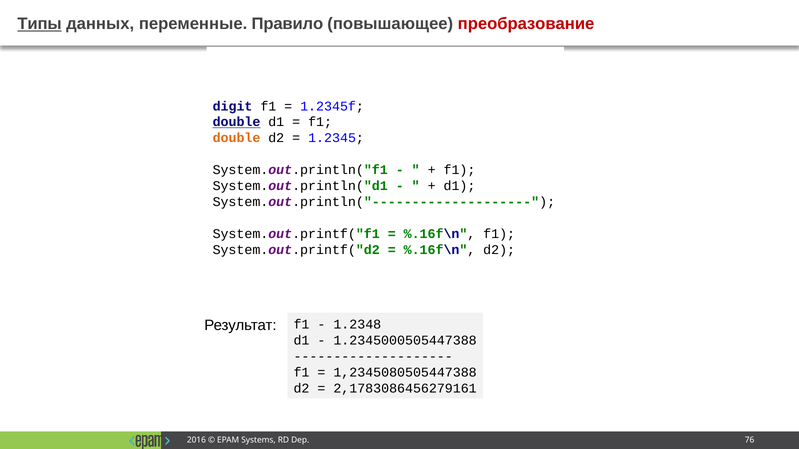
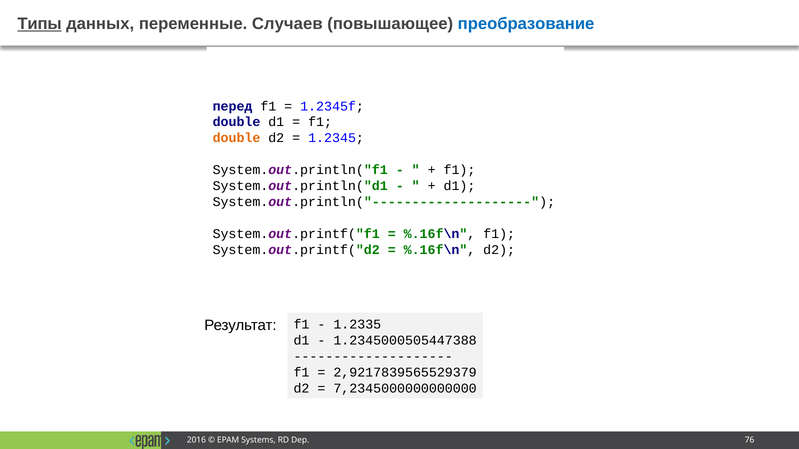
Правило: Правило -> Случаев (287, 24)
преобразование colour: red -> blue (526, 24)
digit: digit -> перед (233, 106)
double underline: present -> none (237, 122)
1.2348: 1.2348 -> 1.2335 (357, 325)
1,2345080505447388: 1,2345080505447388 -> 2,9217839565529379 (405, 373)
2,1783086456279161: 2,1783086456279161 -> 7,2345000000000000 (405, 389)
